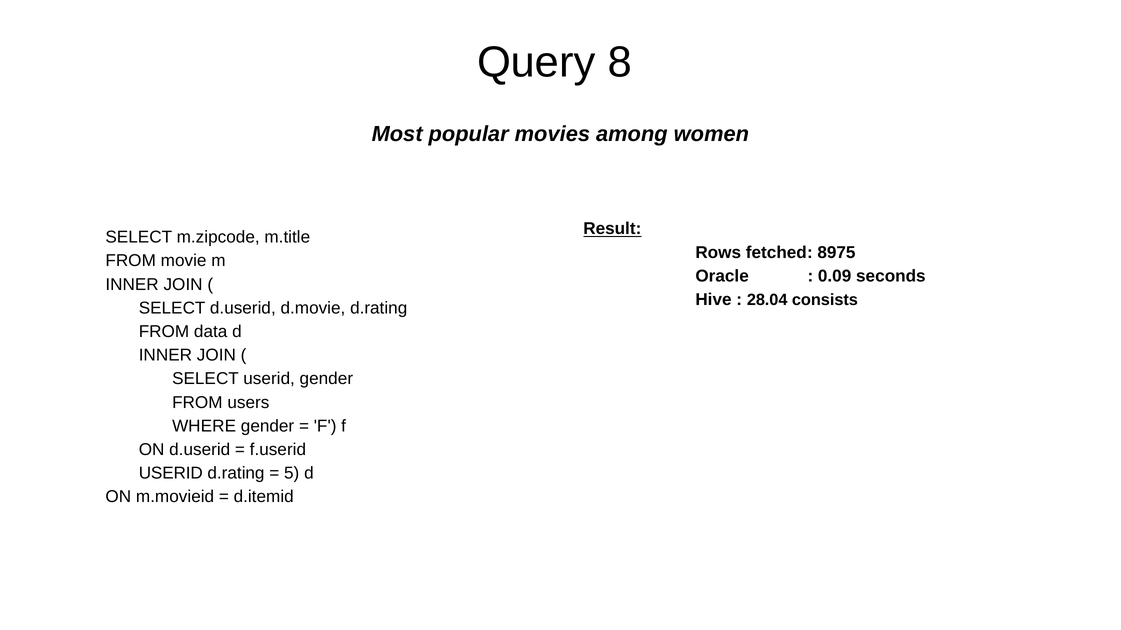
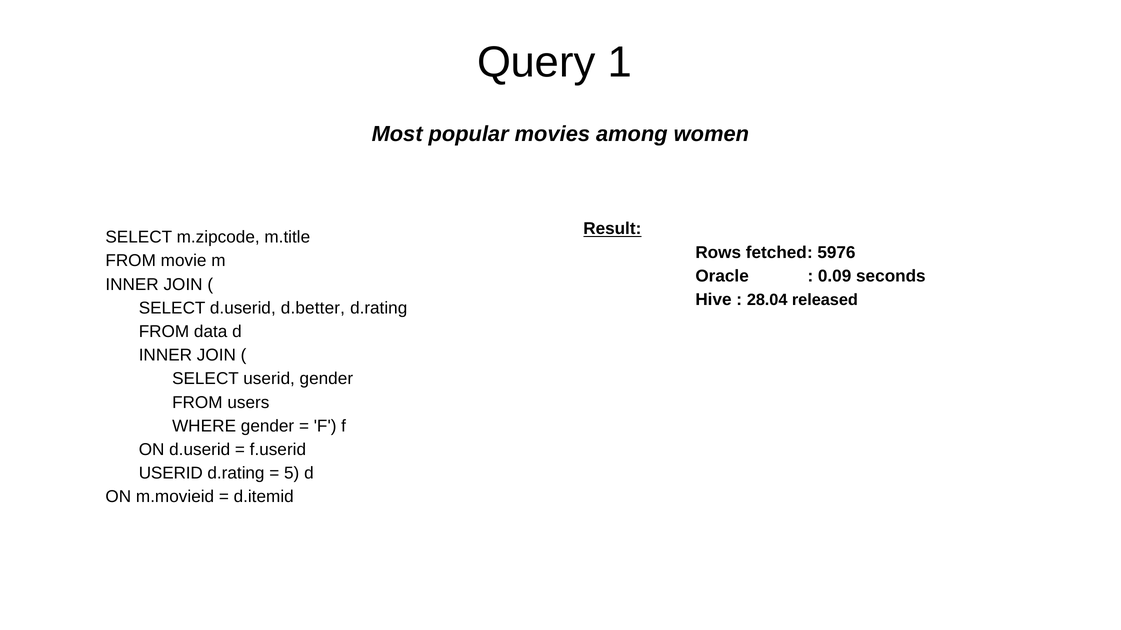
8: 8 -> 1 (620, 62)
8975: 8975 -> 5976 (836, 253)
consists: consists -> released (825, 300)
d.movie: d.movie -> d.better (313, 308)
